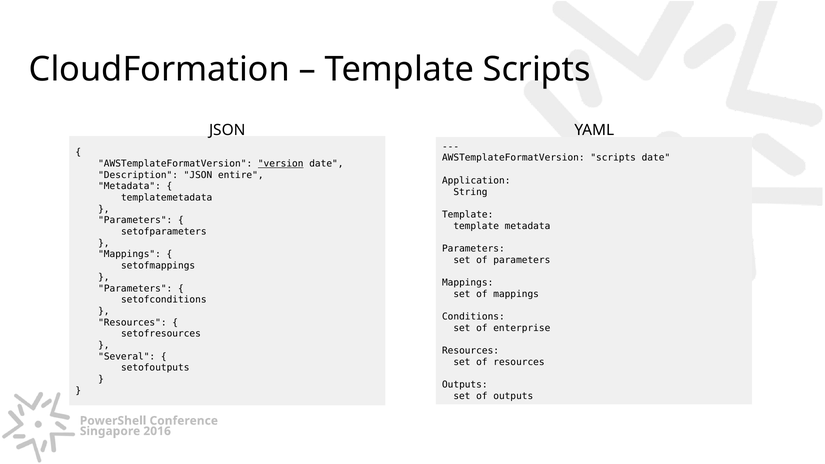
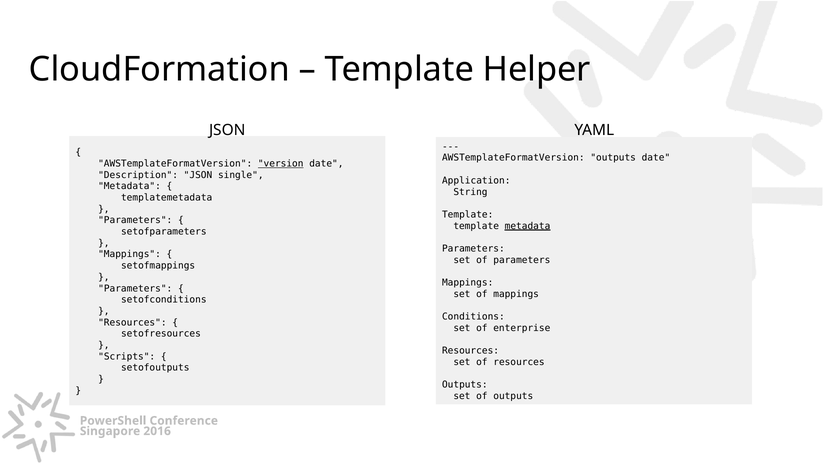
Template Scripts: Scripts -> Helper (537, 69)
AWSTemplateFormatVersion scripts: scripts -> outputs (613, 158)
entire: entire -> single (241, 175)
metadata underline: none -> present (528, 226)
Several: Several -> Scripts (127, 357)
